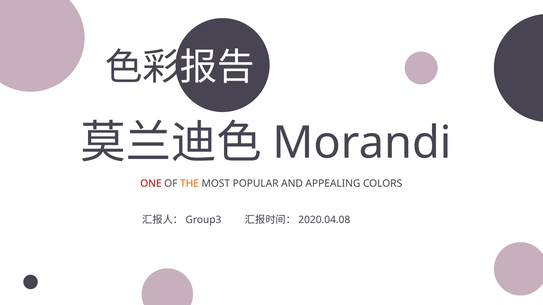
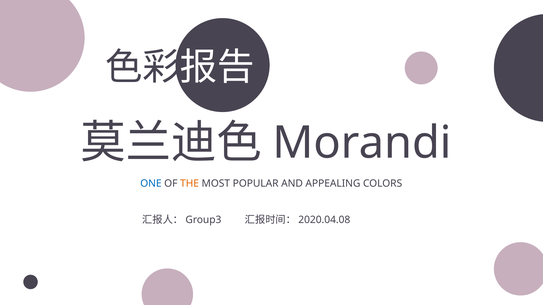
ONE colour: red -> blue (151, 184)
